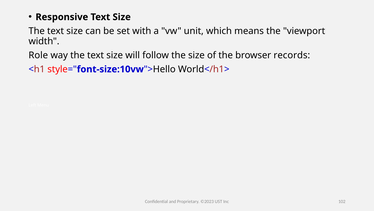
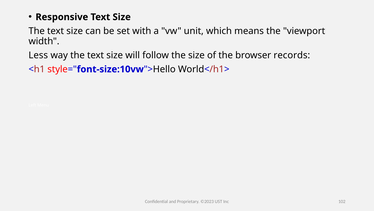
Role: Role -> Less (38, 55)
